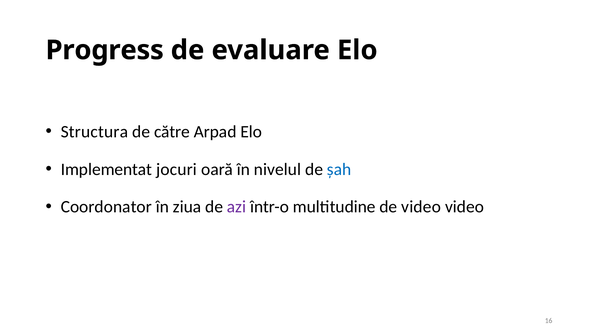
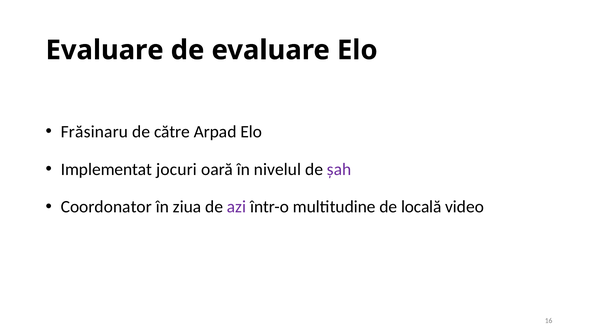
Progress: Progress -> Evaluare (105, 50)
Structura: Structura -> Frăsinaru (94, 132)
șah colour: blue -> purple (339, 169)
de video: video -> locală (421, 207)
